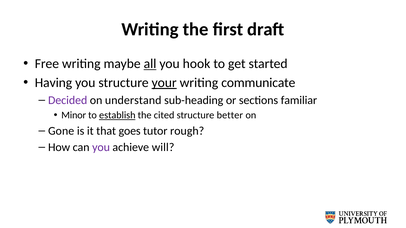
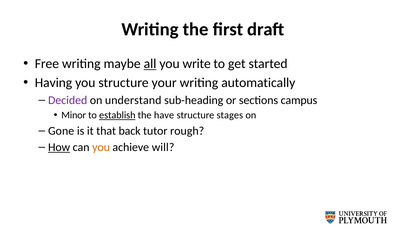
hook: hook -> write (197, 64)
your underline: present -> none (164, 83)
communicate: communicate -> automatically (258, 83)
familiar: familiar -> campus (299, 100)
cited: cited -> have (164, 115)
better: better -> stages (230, 115)
goes: goes -> back (130, 131)
How underline: none -> present (59, 148)
you colour: purple -> orange (101, 148)
